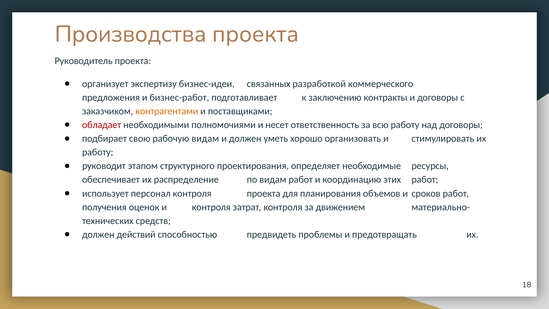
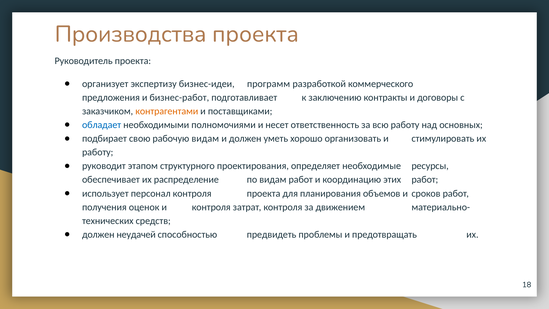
связанных: связанных -> программ (269, 84)
обладает colour: red -> blue (102, 125)
над договоры: договоры -> основных (461, 125)
действий: действий -> неудачей (136, 234)
